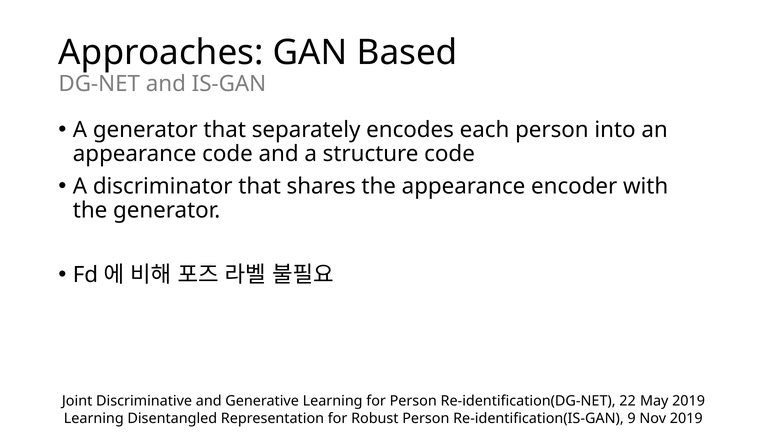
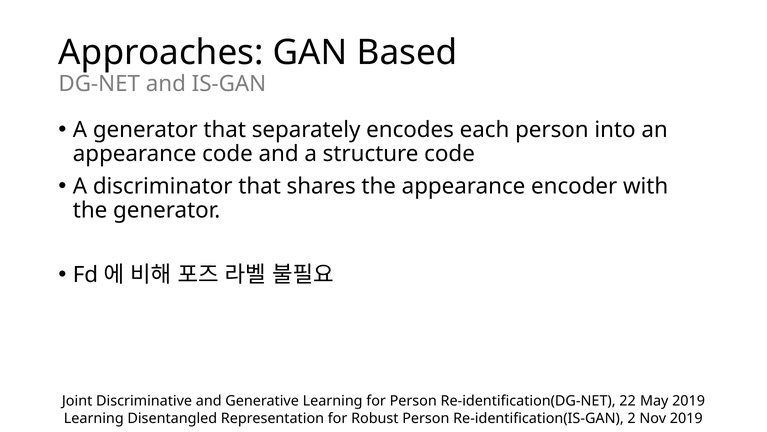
9: 9 -> 2 (632, 418)
